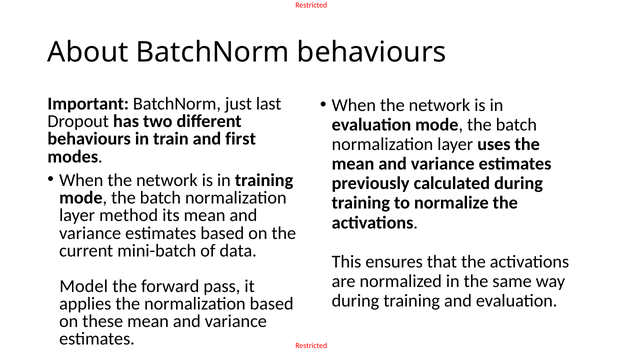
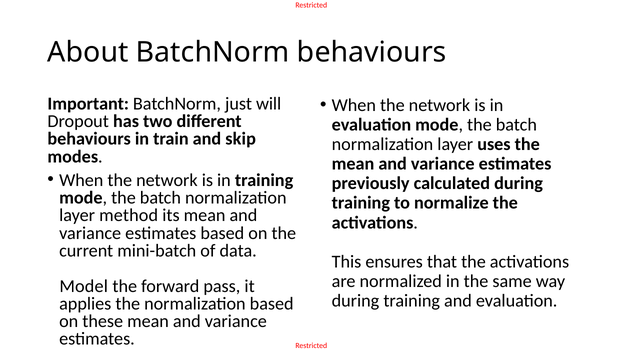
last: last -> will (269, 104)
first: first -> skip (241, 139)
